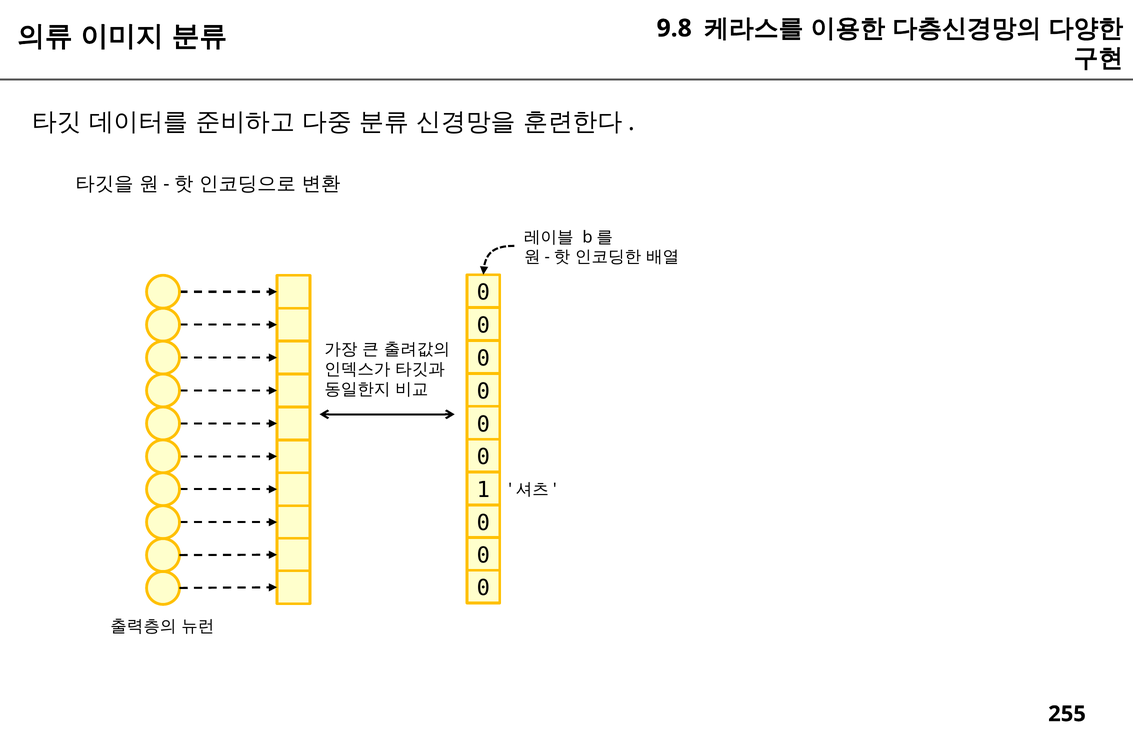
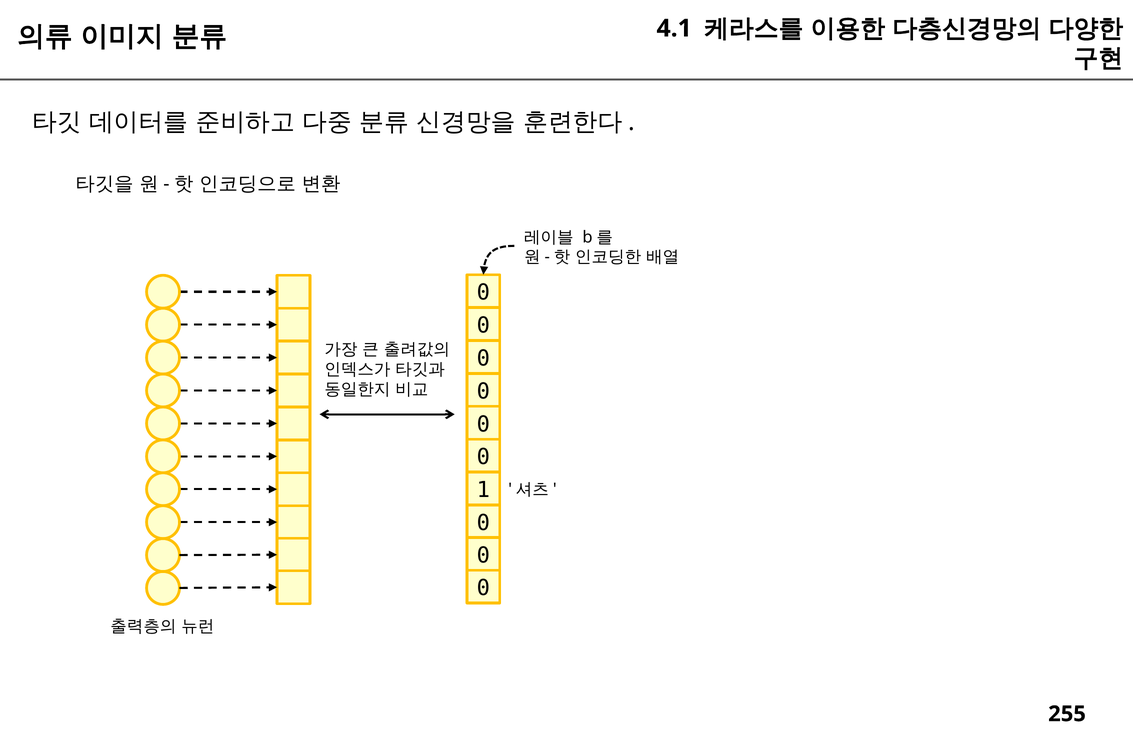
9.8: 9.8 -> 4.1 (674, 28)
